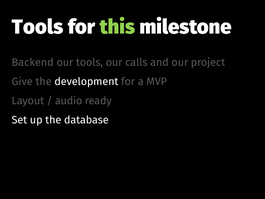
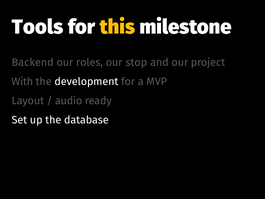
this colour: light green -> yellow (117, 27)
our tools: tools -> roles (90, 62)
calls: calls -> stop (136, 62)
Give: Give -> With (22, 81)
